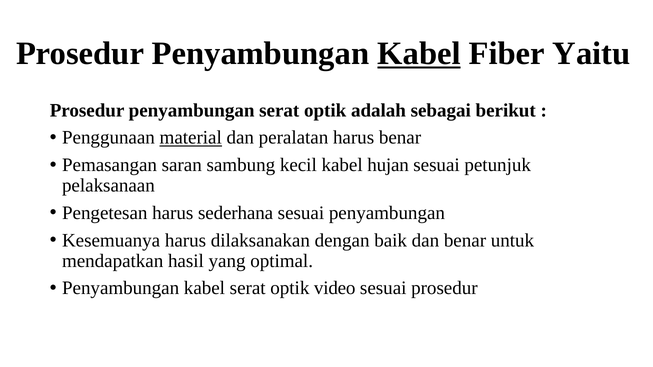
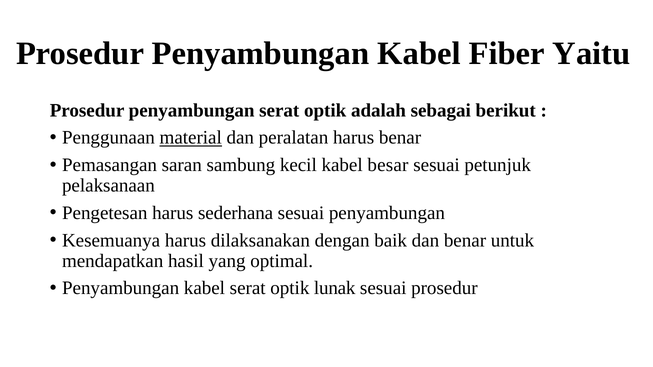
Kabel underline: present -> none (419, 53)
hujan: hujan -> besar (388, 165)
video: video -> lunak (335, 288)
